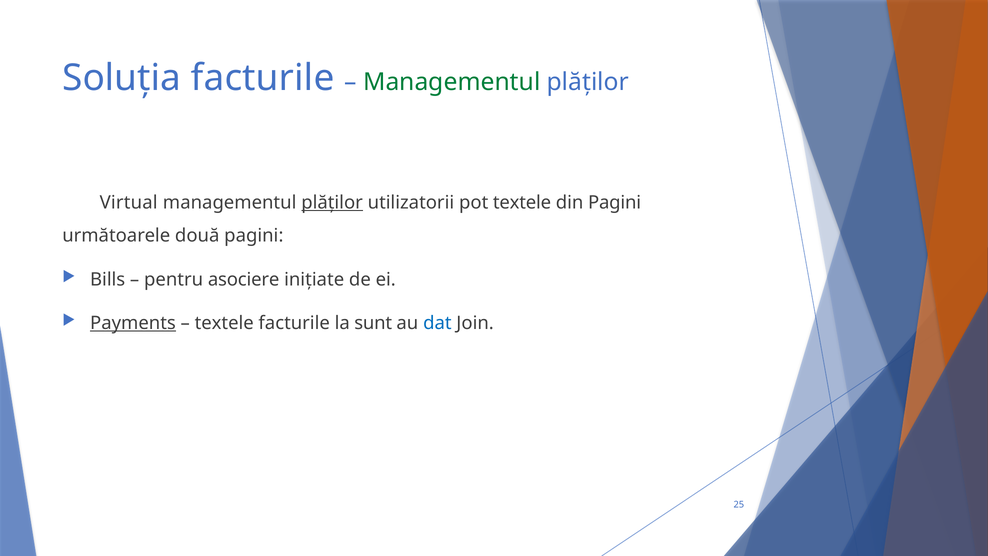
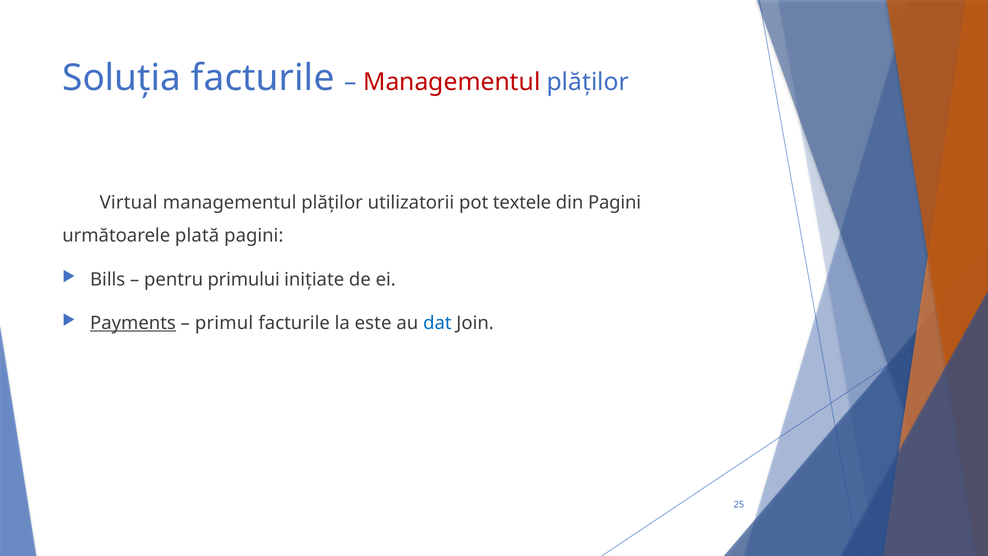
Managementul colour: green -> red (452, 82)
plăților underline: present -> none (332, 202)
două: două -> plată (197, 236)
asociere: asociere -> primului (244, 279)
textele: textele -> primul (224, 323)
sunt: sunt -> este (373, 323)
